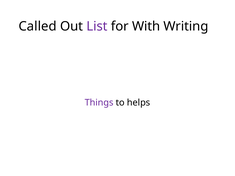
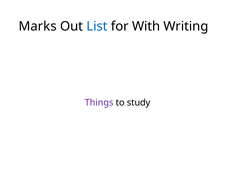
Called: Called -> Marks (38, 26)
List colour: purple -> blue (97, 26)
helps: helps -> study (139, 103)
